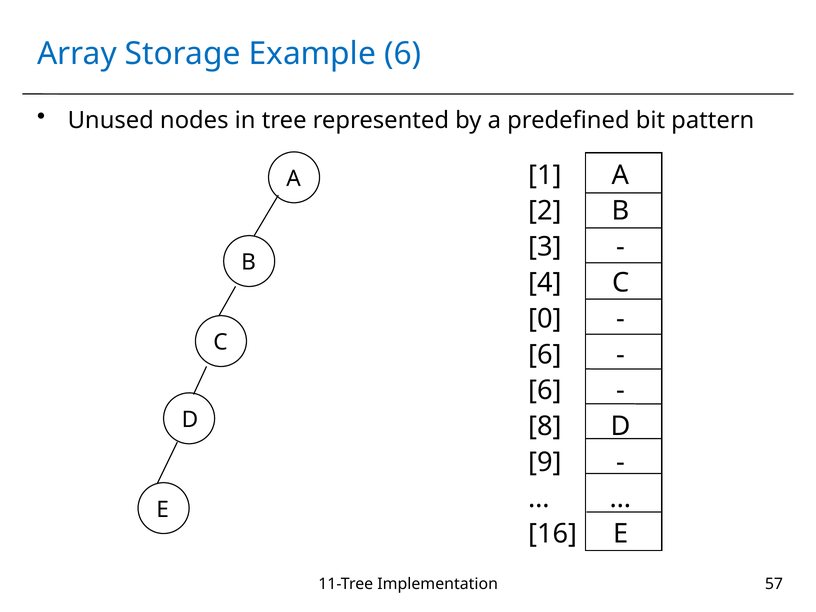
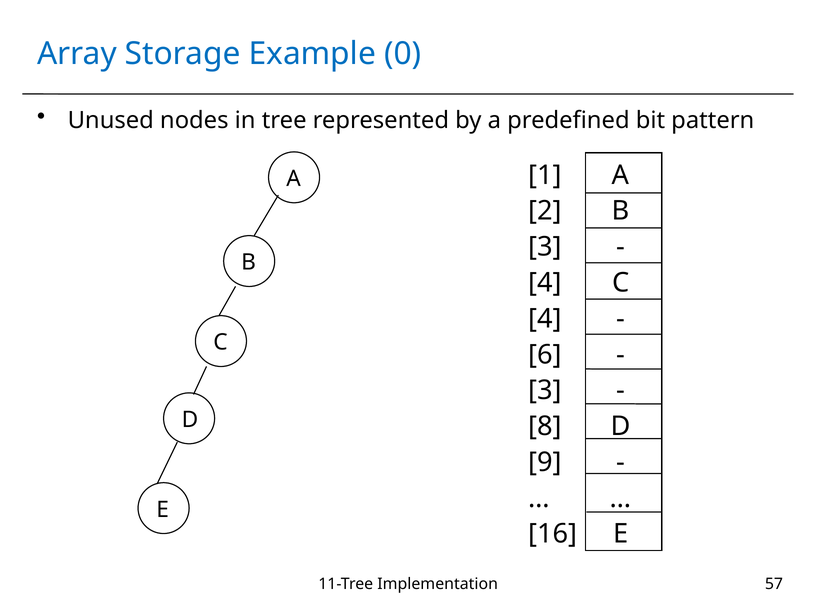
Example 6: 6 -> 0 (403, 54)
0: 0 -> 4 (545, 319)
6: 6 -> 3 (545, 390)
